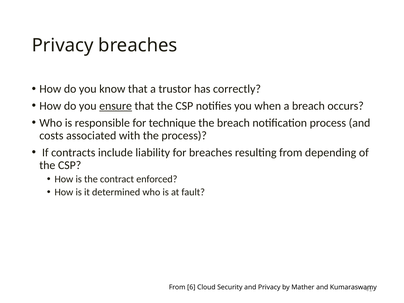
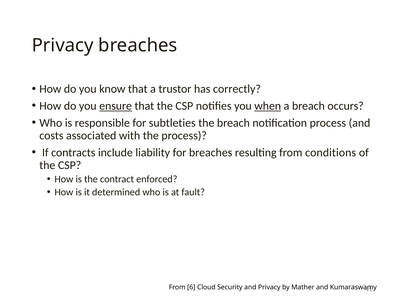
when underline: none -> present (268, 106)
technique: technique -> subtleties (172, 123)
depending: depending -> conditions (331, 153)
